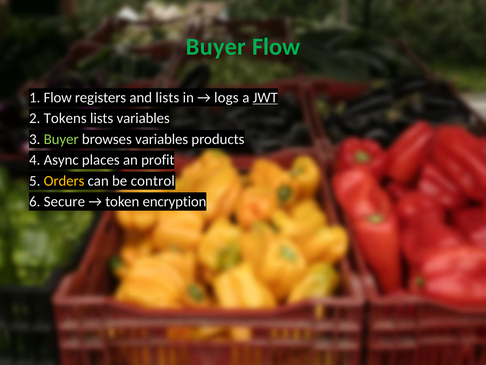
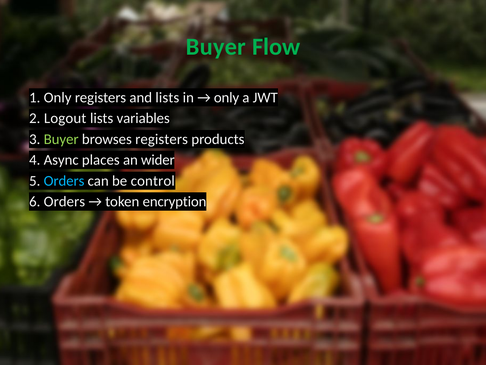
1 Flow: Flow -> Only (58, 97)
logs: logs -> only (227, 97)
JWT underline: present -> none (265, 97)
Tokens: Tokens -> Logout (65, 118)
browses variables: variables -> registers (162, 139)
profit: profit -> wider (158, 160)
Orders colour: yellow -> light blue (64, 181)
6 Secure: Secure -> Orders (64, 201)
